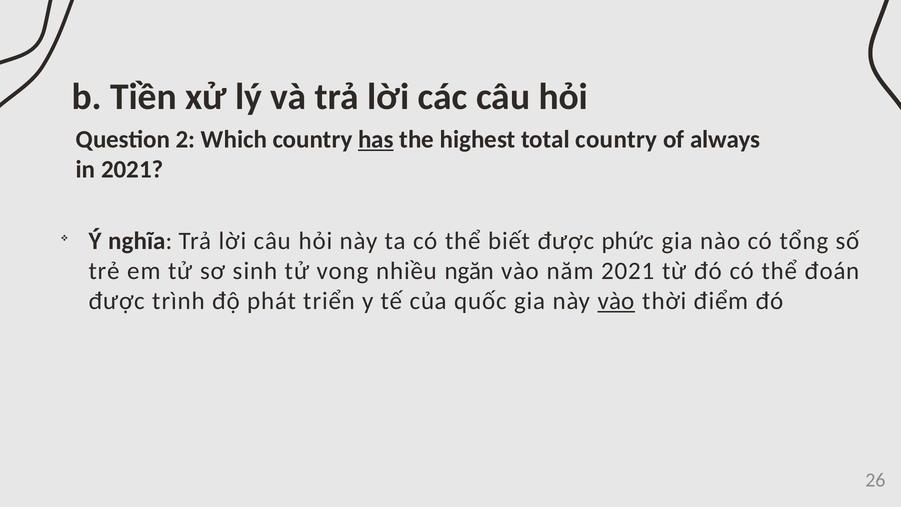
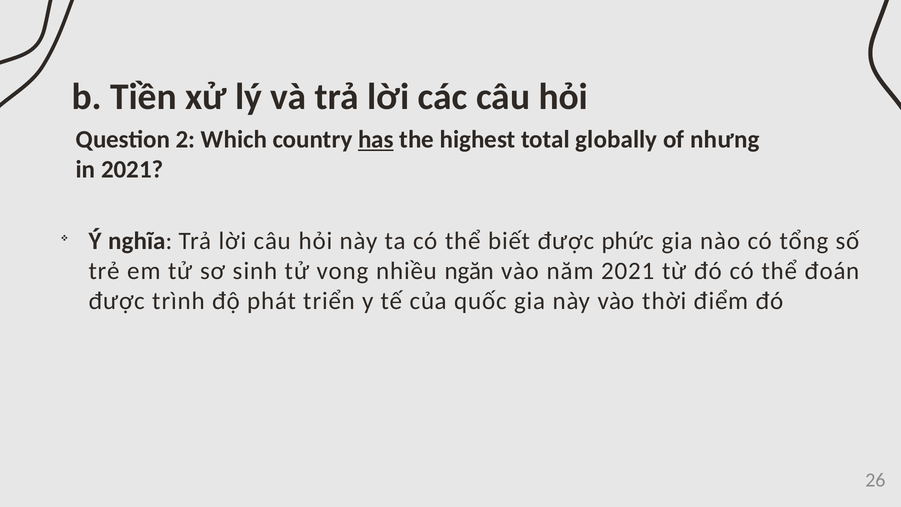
total country: country -> globally (616, 140)
always: always -> nhưng (725, 140)
vào underline: present -> none (616, 301)
